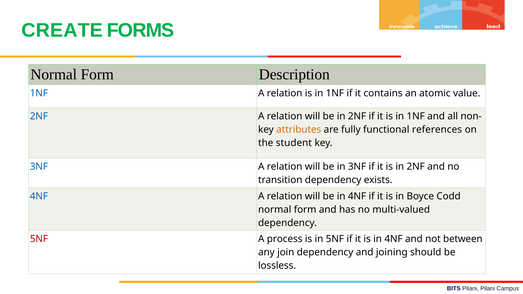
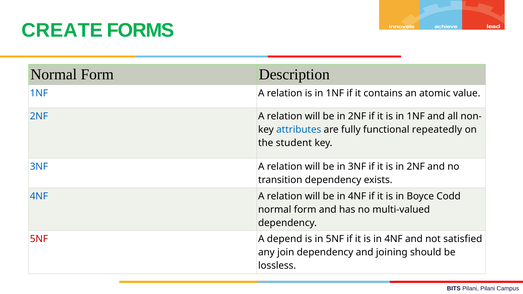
attributes colour: orange -> blue (299, 130)
references: references -> repeatedly (437, 130)
process: process -> depend (285, 239)
between: between -> satisfied (463, 239)
